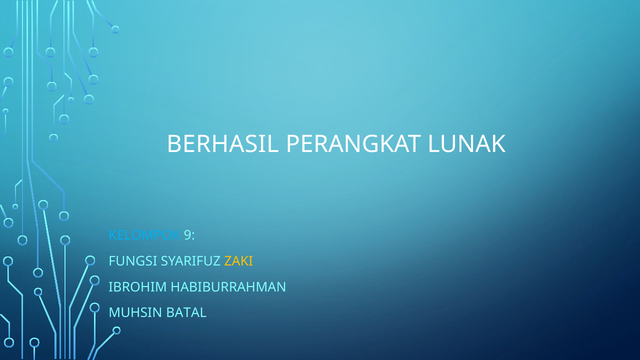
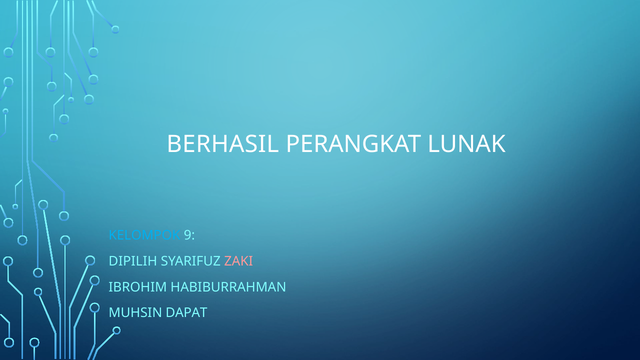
FUNGSI: FUNGSI -> DIPILIH (133, 261)
ZAKI colour: yellow -> pink (239, 261)
BATAL: BATAL -> DAPAT (186, 313)
